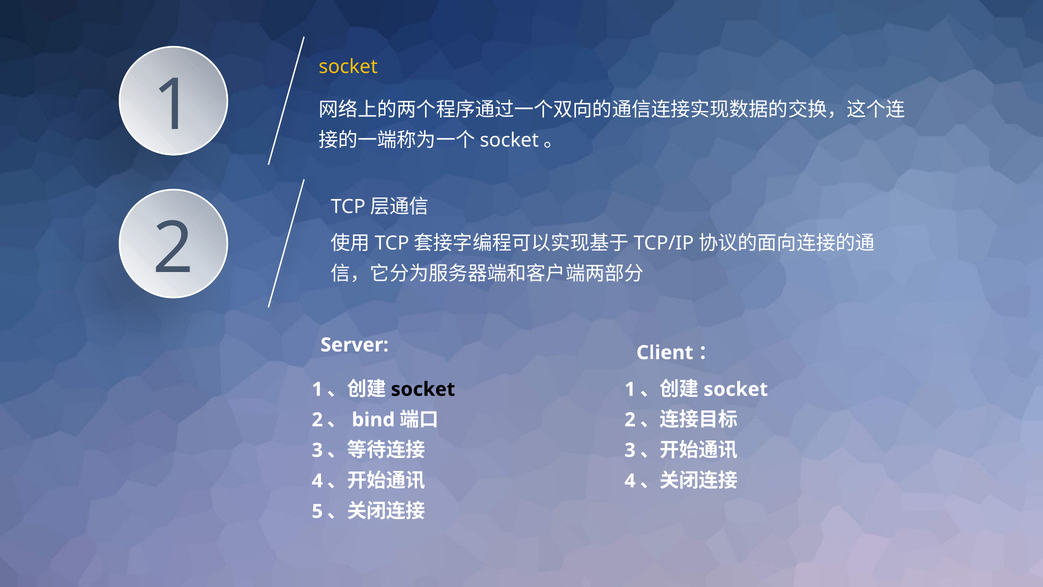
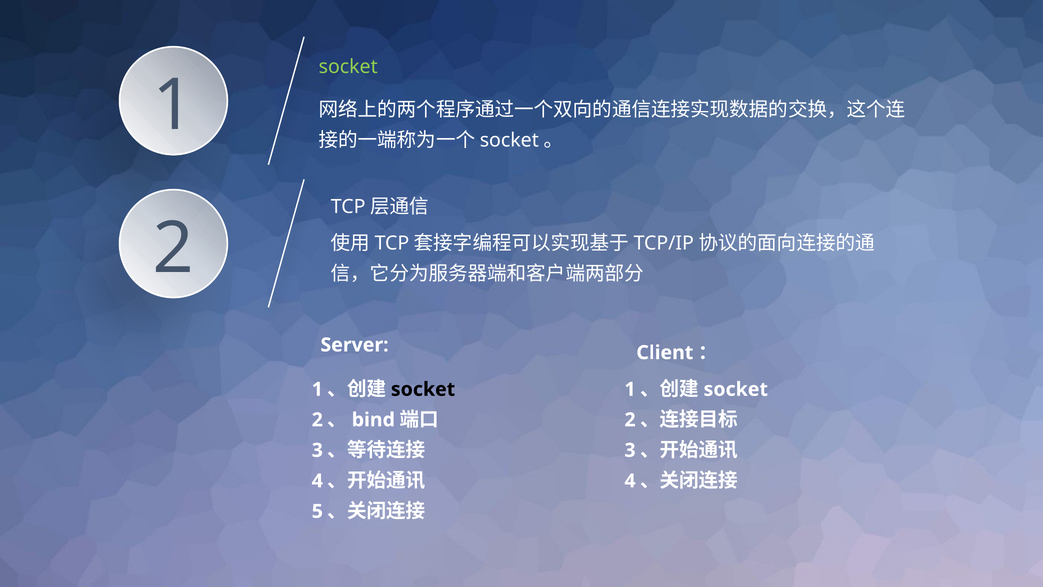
socket colour: yellow -> light green (348, 67)
